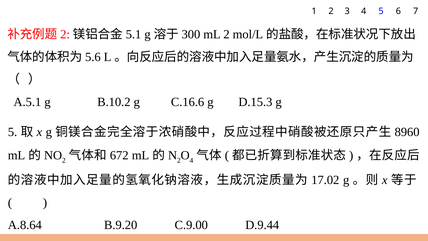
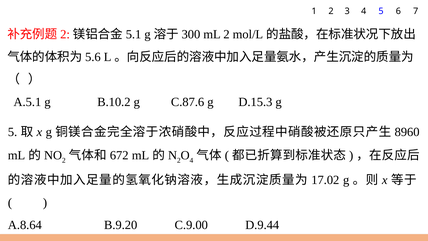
C.16.6: C.16.6 -> C.87.6 (188, 102)
